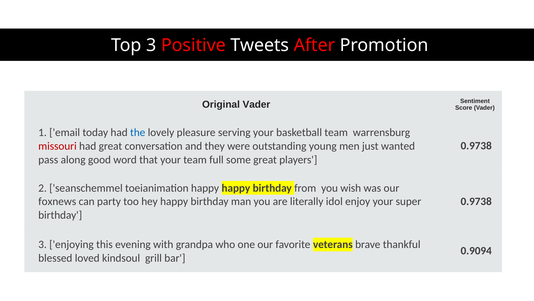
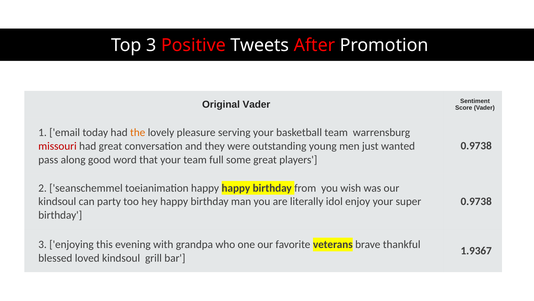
the colour: blue -> orange (138, 132)
foxnews: foxnews -> kindsoul (57, 201)
0.9094: 0.9094 -> 1.9367 (476, 250)
